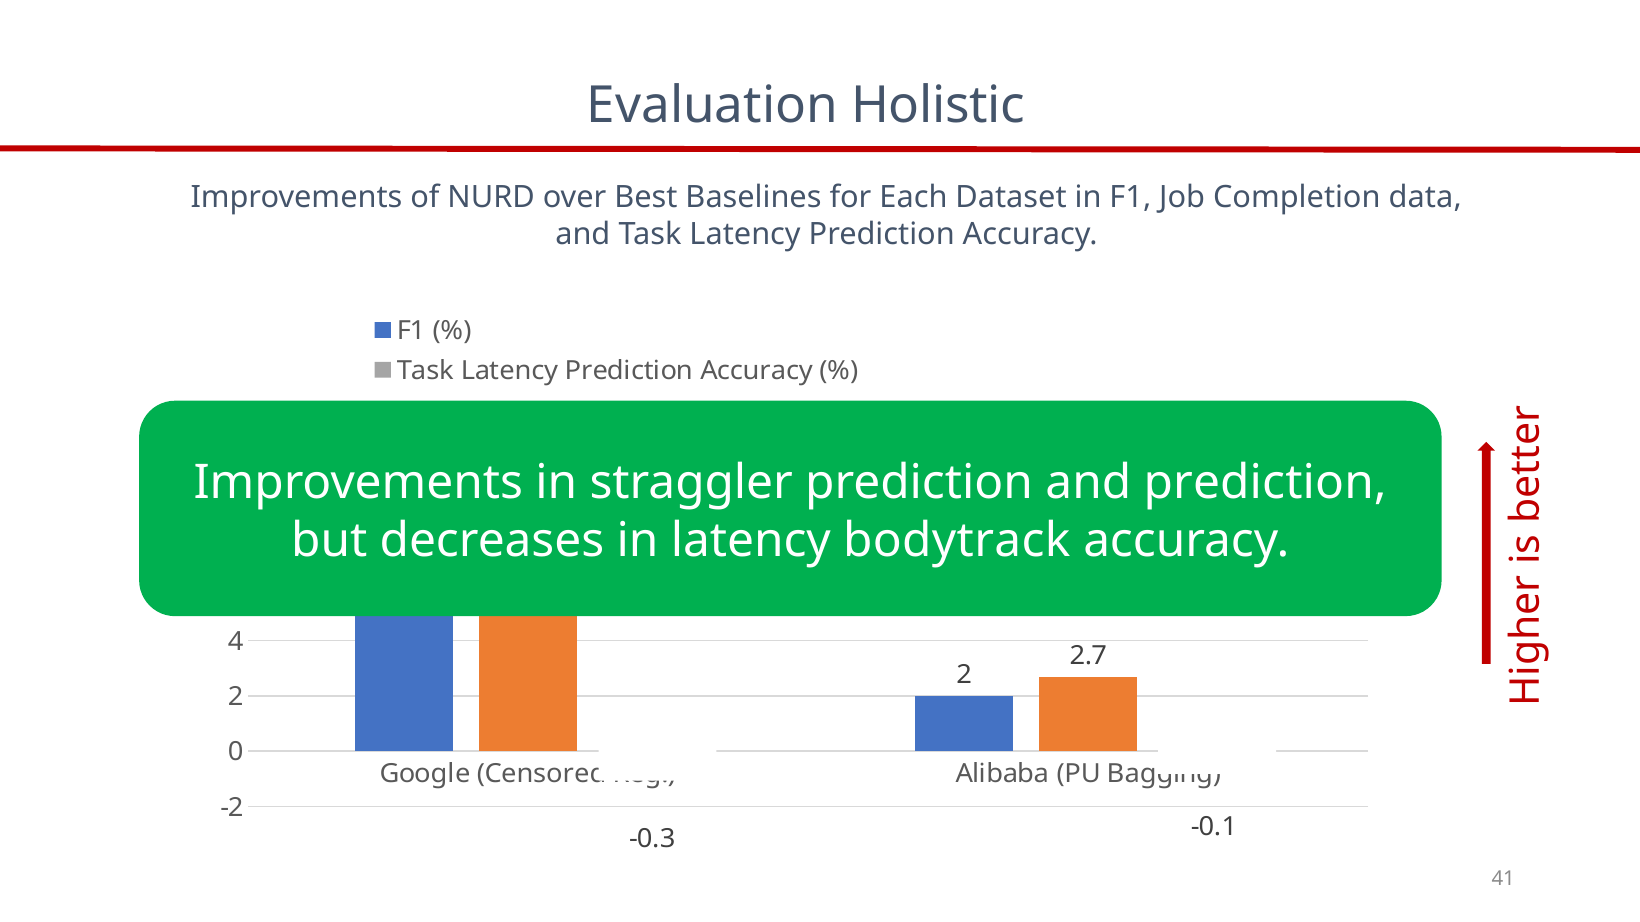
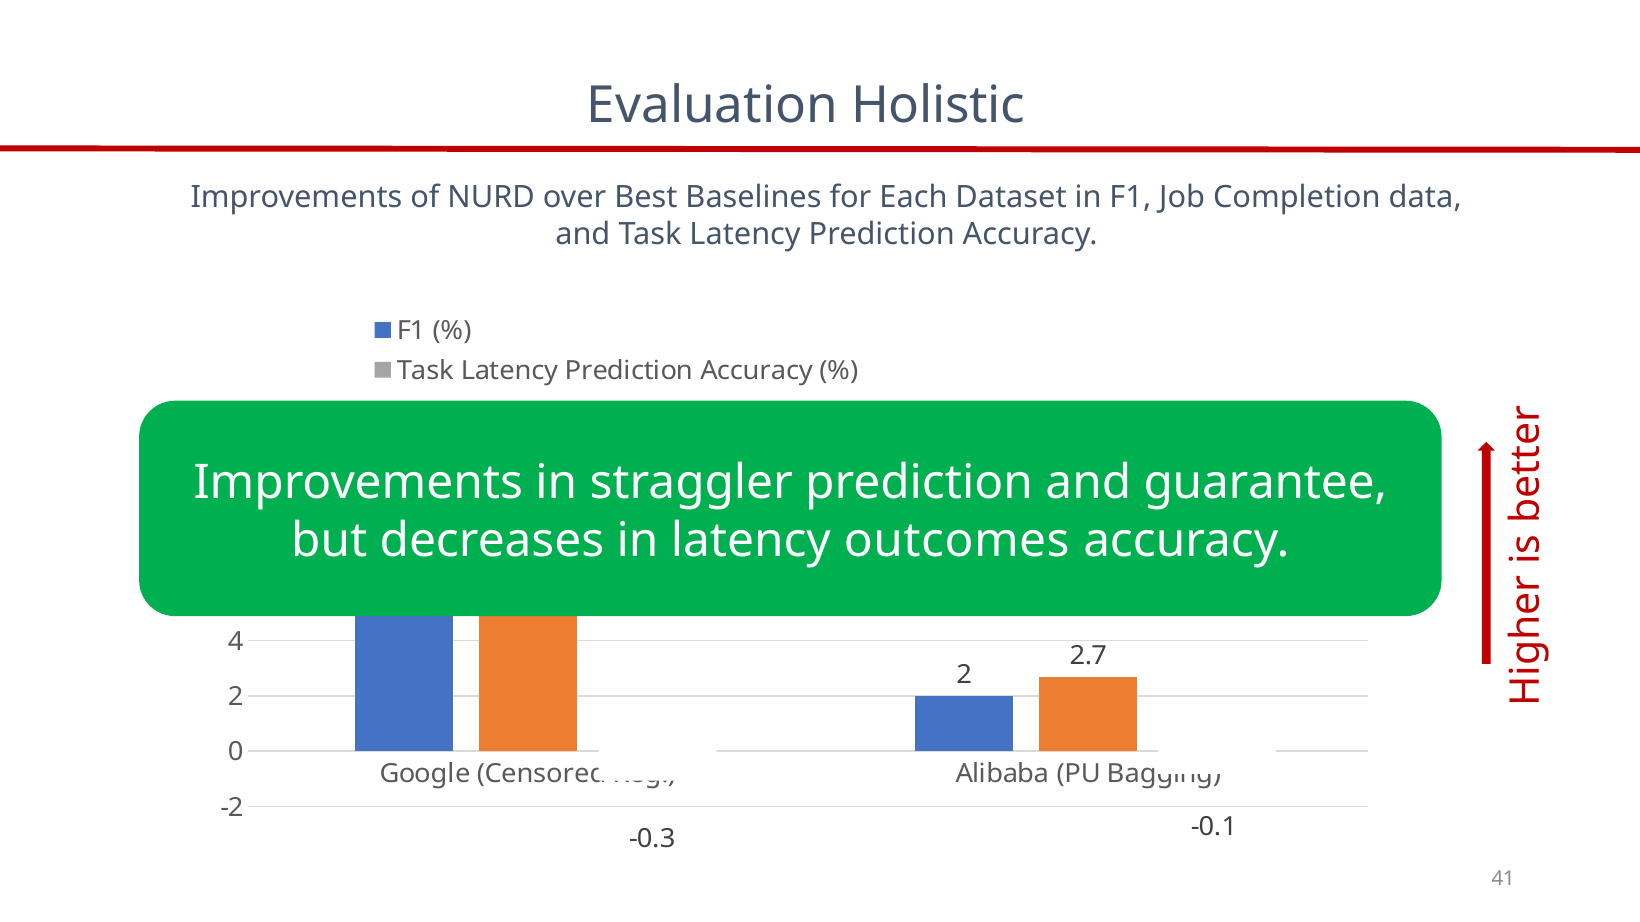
and prediction: prediction -> guarantee (1265, 483)
bodytrack: bodytrack -> outcomes (957, 541)
